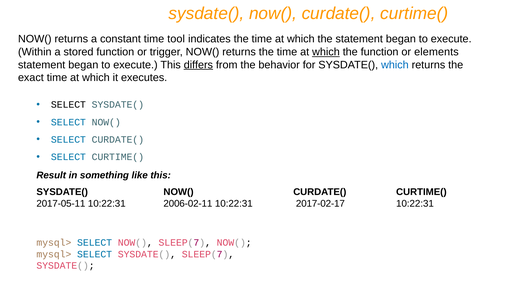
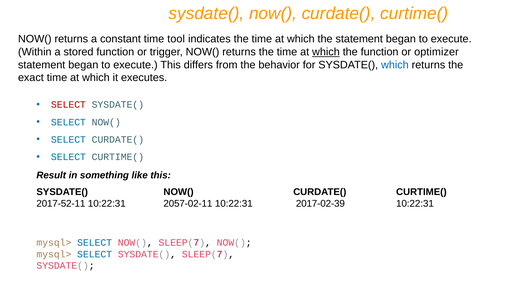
elements: elements -> optimizer (436, 52)
differs underline: present -> none (198, 65)
SELECT colour: black -> red (68, 105)
2017-05-11: 2017-05-11 -> 2017-52-11 (61, 204)
2006-02-11: 2006-02-11 -> 2057-02-11 (188, 204)
2017-02-17: 2017-02-17 -> 2017-02-39 (320, 204)
